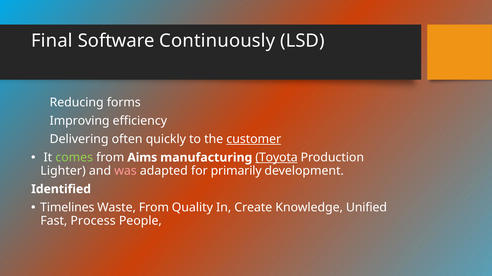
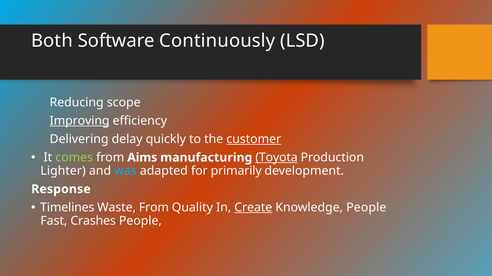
Final: Final -> Both (52, 41)
forms: forms -> scope (124, 103)
Improving underline: none -> present (80, 121)
often: often -> delay (127, 140)
was colour: pink -> light blue (125, 171)
Identified: Identified -> Response (61, 190)
Create underline: none -> present (253, 208)
Knowledge Unified: Unified -> People (366, 208)
Process: Process -> Crashes (93, 221)
